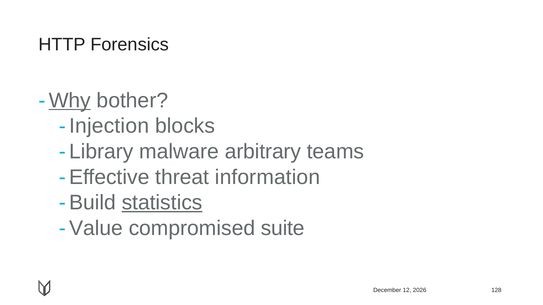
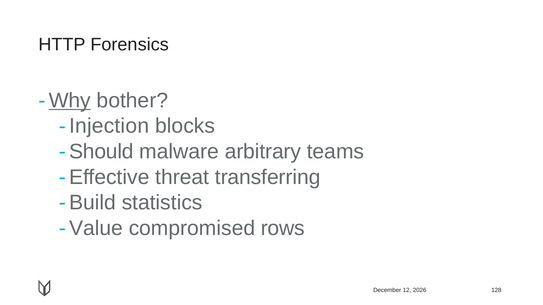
Library: Library -> Should (101, 152)
information: information -> transferring (268, 177)
statistics underline: present -> none (162, 203)
suite: suite -> rows (283, 229)
